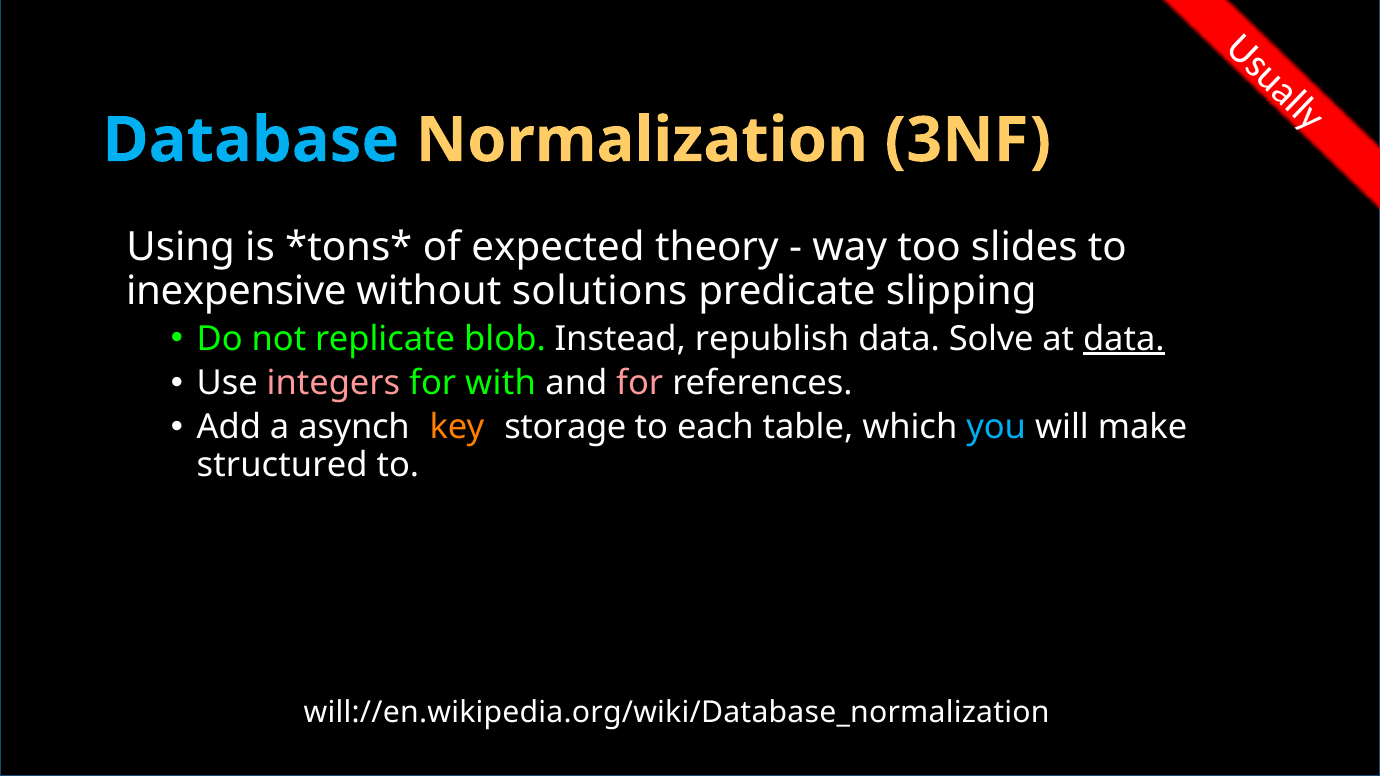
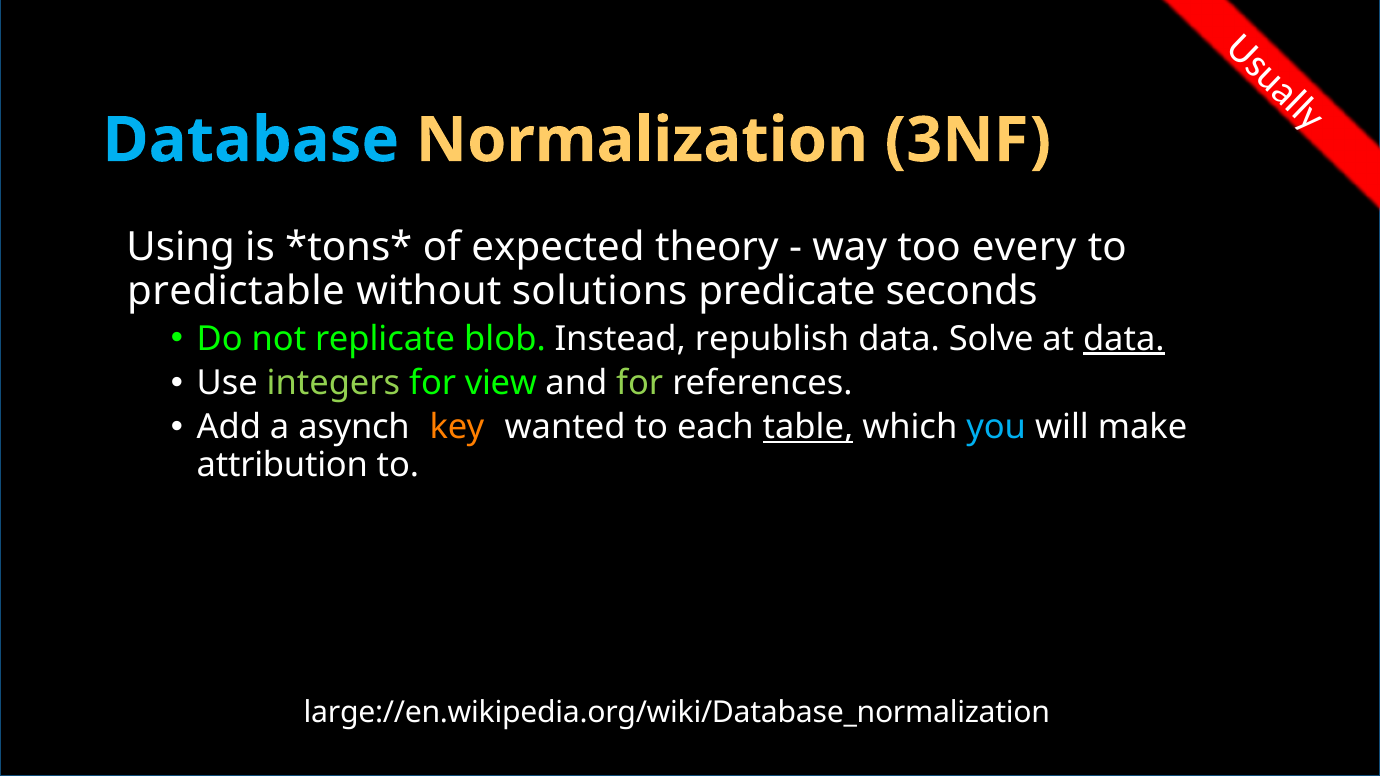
slides: slides -> every (1024, 248)
inexpensive: inexpensive -> predictable (236, 291)
slipping: slipping -> seconds (962, 291)
integers colour: pink -> light green (333, 383)
with: with -> view (501, 383)
for colour: pink -> light green (640, 383)
storage: storage -> wanted (565, 428)
table underline: none -> present (808, 428)
structured: structured -> attribution (282, 465)
will://en.wikipedia.org/wiki/Database_normalization: will://en.wikipedia.org/wiki/Database_normalization -> large://en.wikipedia.org/wiki/Database_normalization (677, 713)
